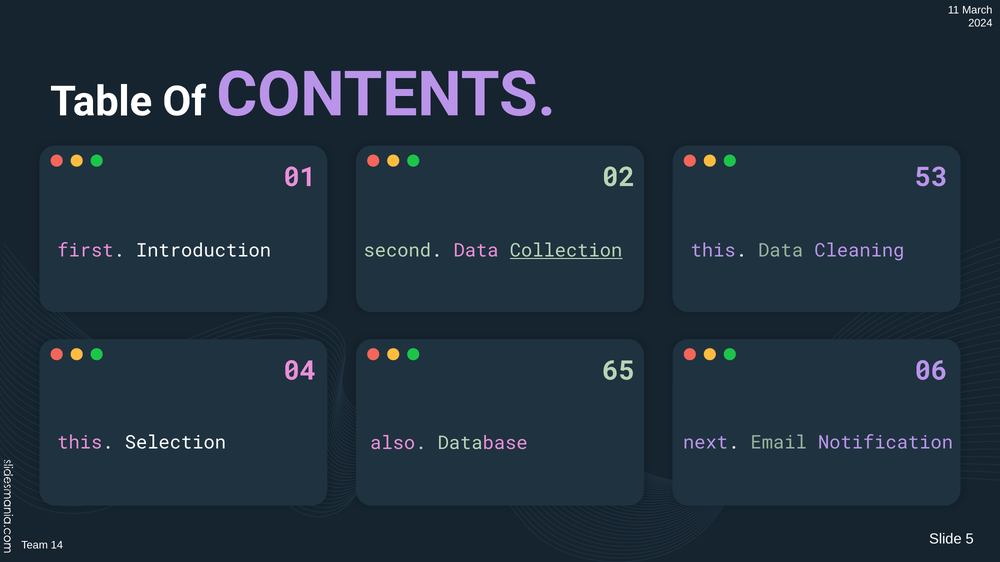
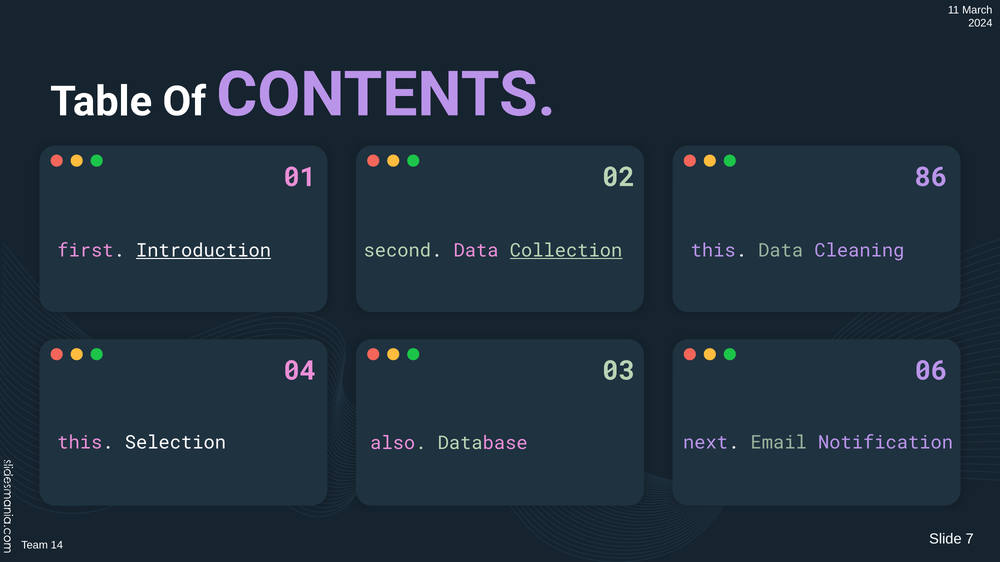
53: 53 -> 86 (931, 177)
Introduction underline: none -> present (204, 251)
65: 65 -> 03 (618, 371)
5: 5 -> 7 (970, 539)
